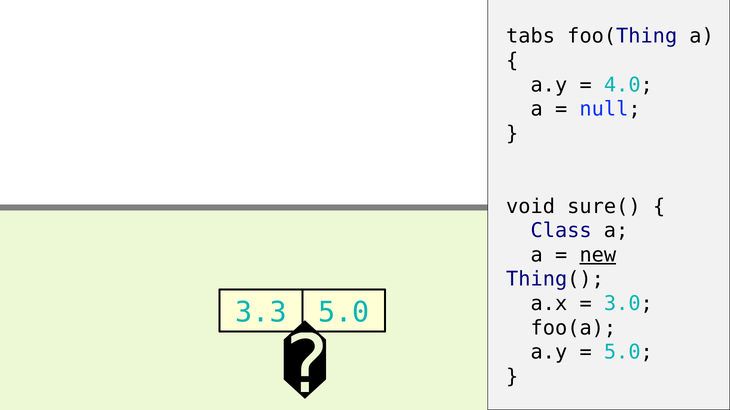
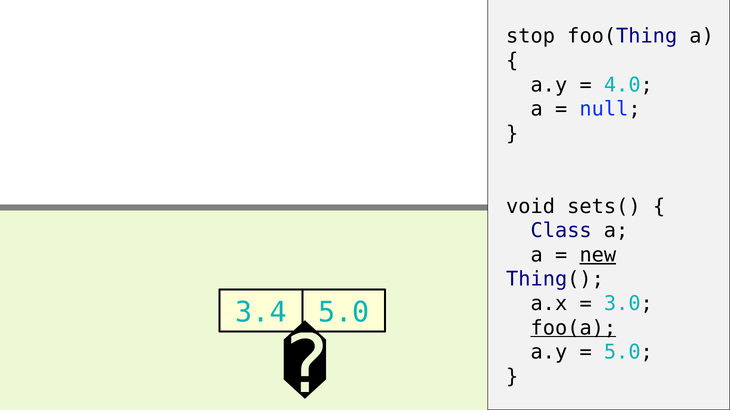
tabs: tabs -> stop (531, 36)
sure(: sure( -> sets( (604, 207)
3.3: 3.3 -> 3.4 (261, 313)
foo(a underline: none -> present (573, 328)
